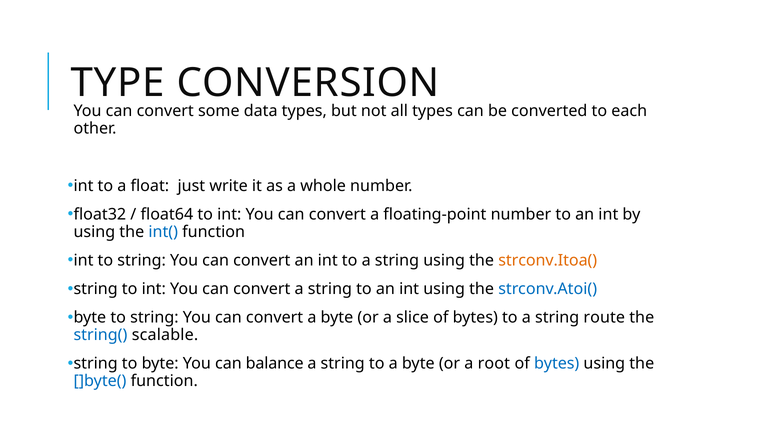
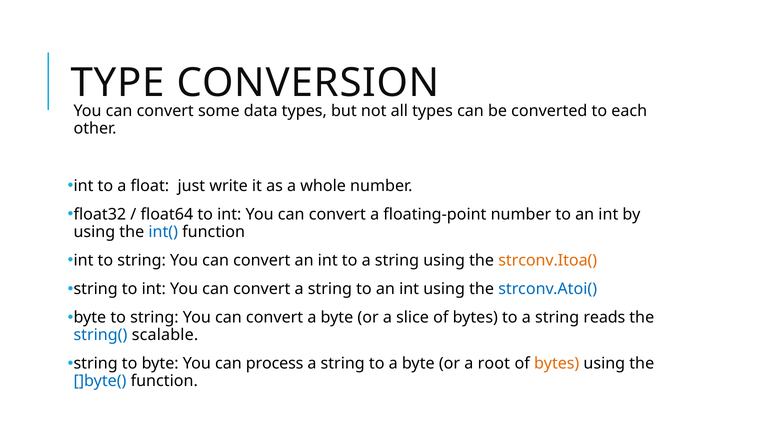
route: route -> reads (604, 318)
balance: balance -> process (275, 364)
bytes colour: blue -> orange (557, 364)
